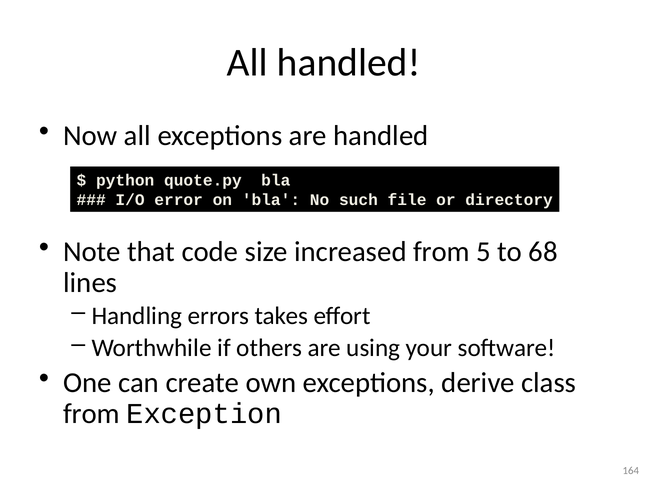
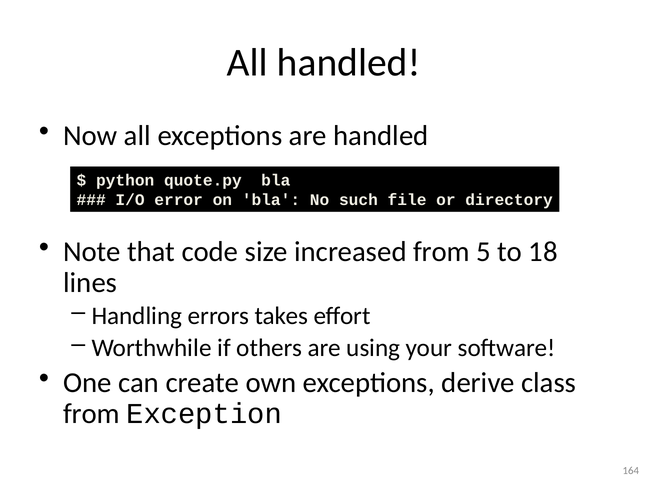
68: 68 -> 18 (543, 252)
